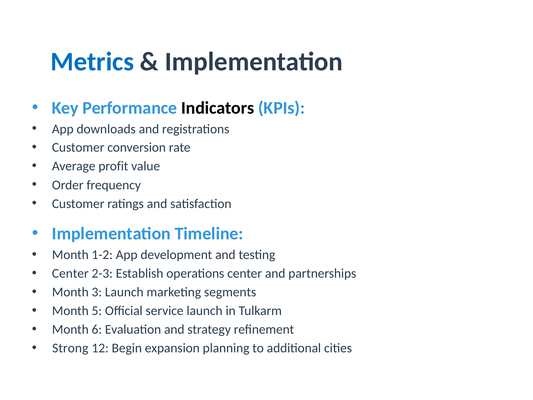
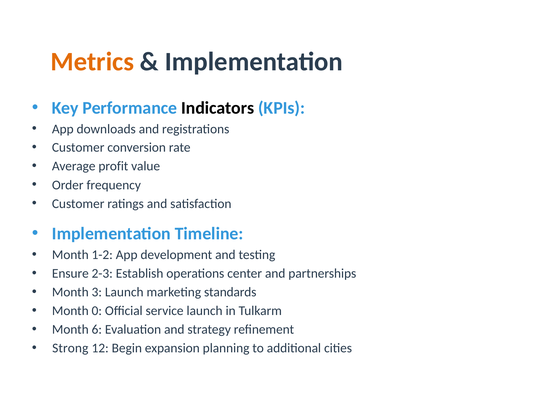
Metrics colour: blue -> orange (92, 62)
Center: Center -> Ensure (70, 273)
segments: segments -> standards (230, 292)
5: 5 -> 0 (97, 311)
